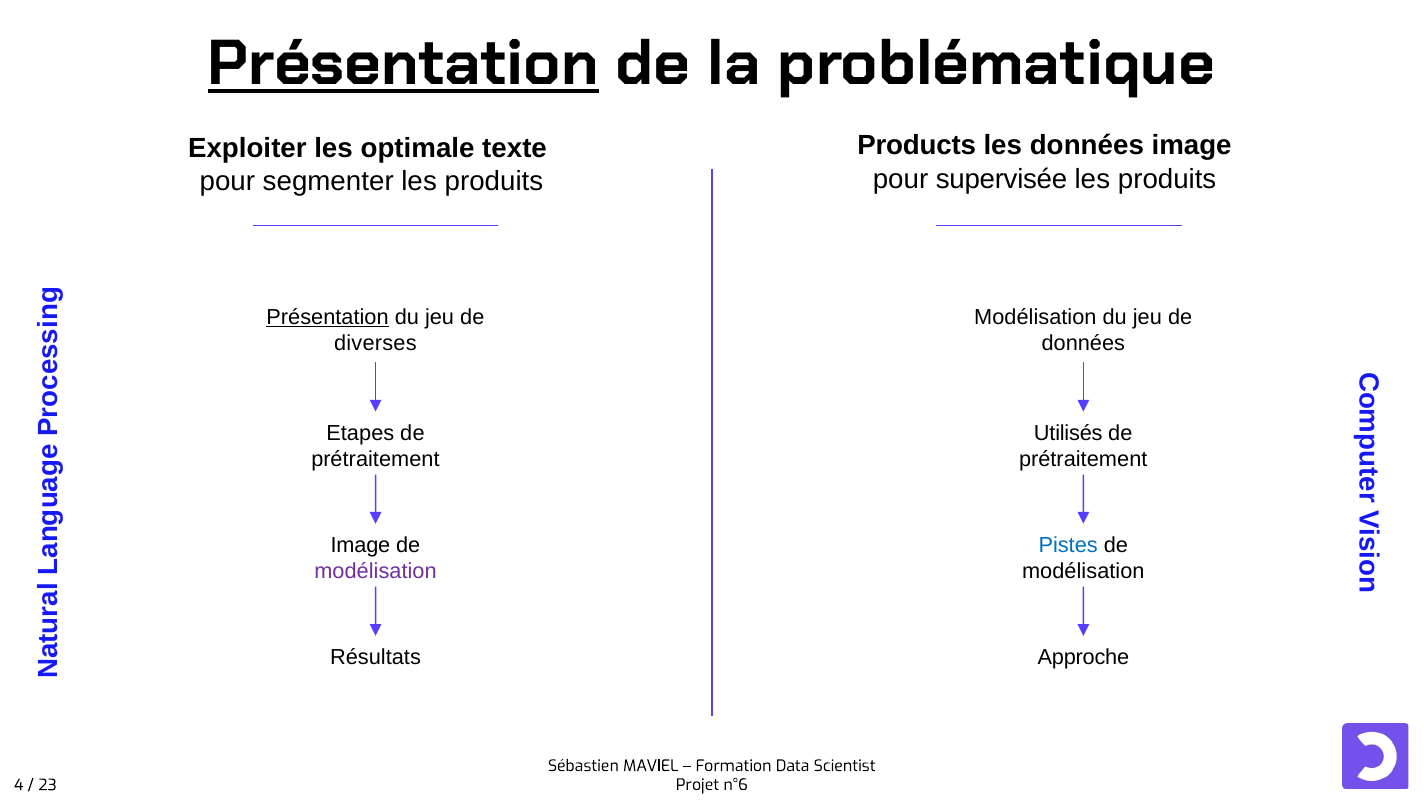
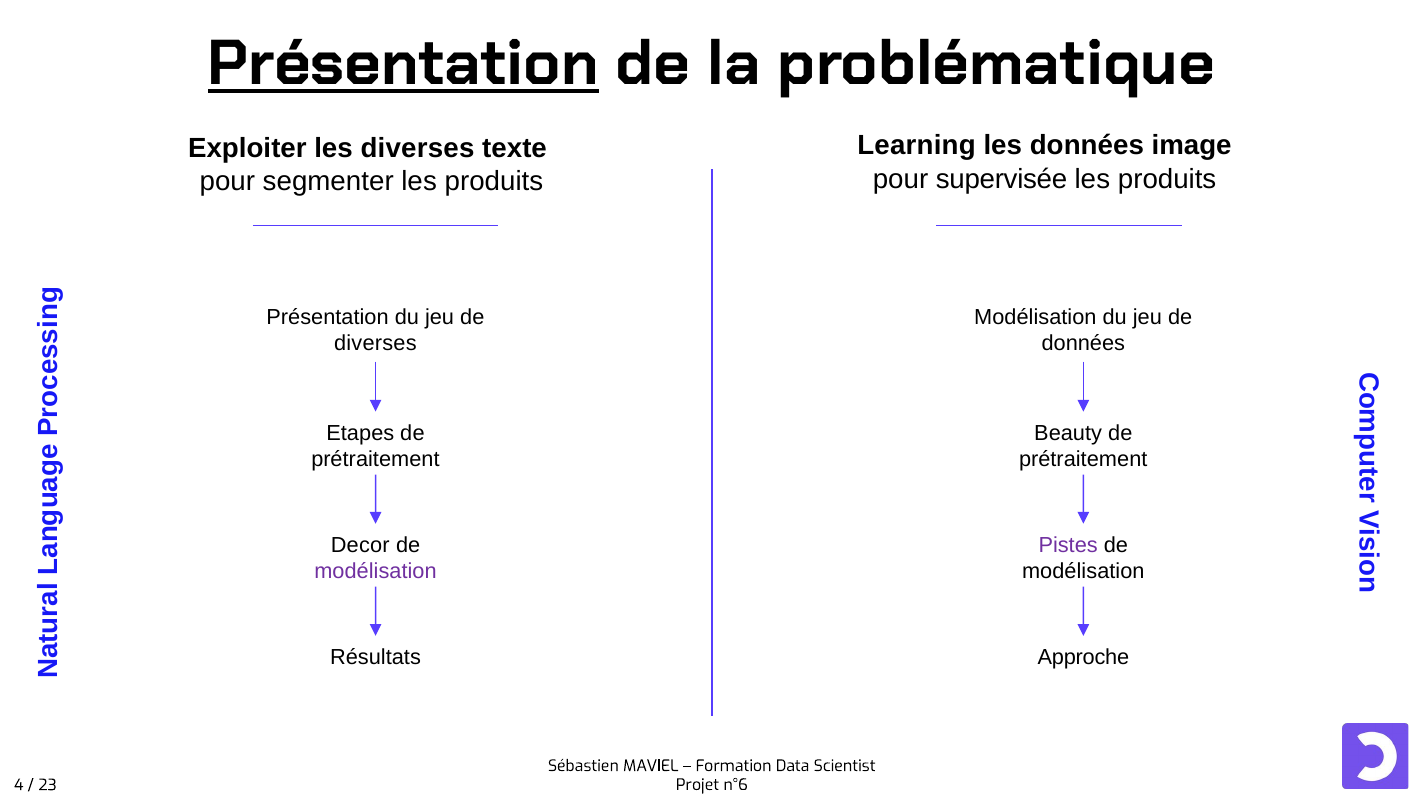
Products: Products -> Learning (917, 146)
les optimale: optimale -> diverses (417, 148)
Présentation underline: present -> none (328, 317)
Utilisés: Utilisés -> Beauty (1068, 433)
Image: Image -> Decor (360, 545)
Pistes colour: blue -> purple (1068, 545)
